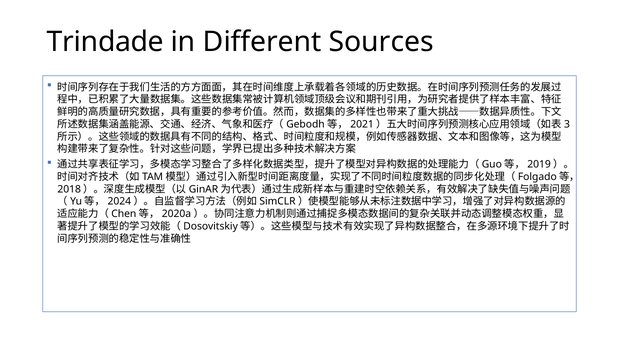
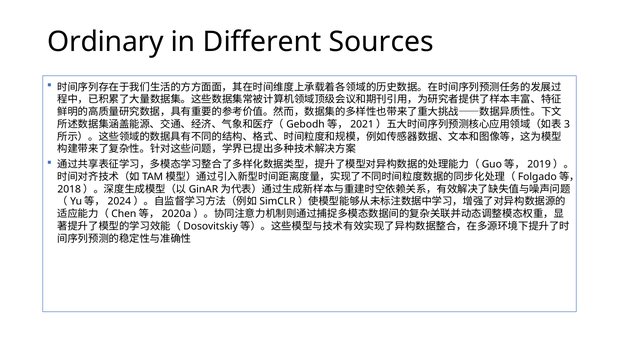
Trindade: Trindade -> Ordinary (105, 42)
